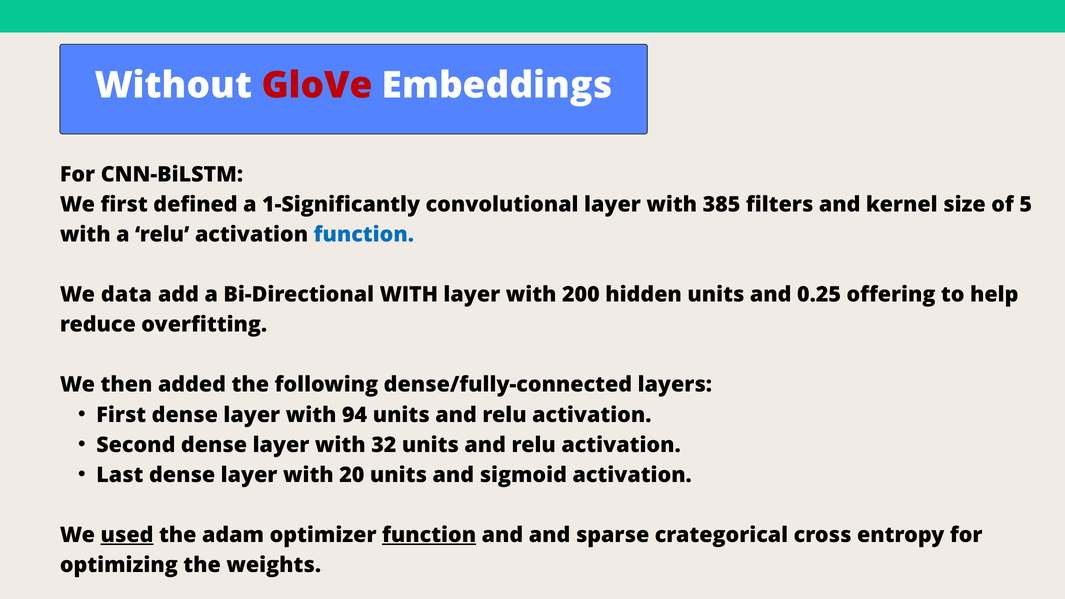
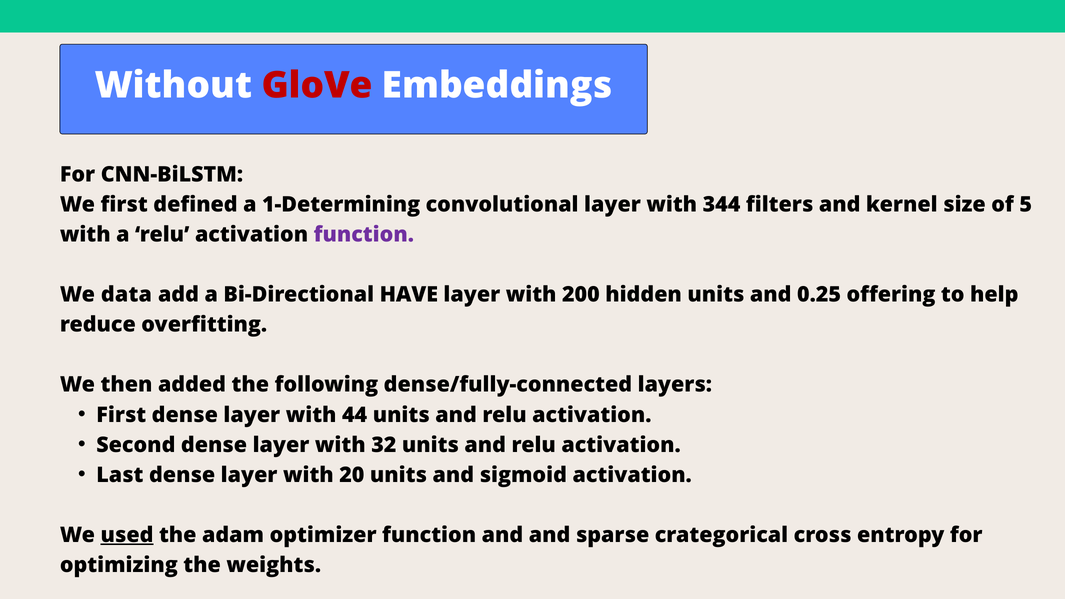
1-Significantly: 1-Significantly -> 1-Determining (341, 205)
385: 385 -> 344 (722, 205)
function colour: blue -> purple (364, 235)
Bi-Directional WITH: WITH -> HAVE (409, 295)
94: 94 -> 44 (355, 415)
function underline: present -> none (429, 535)
